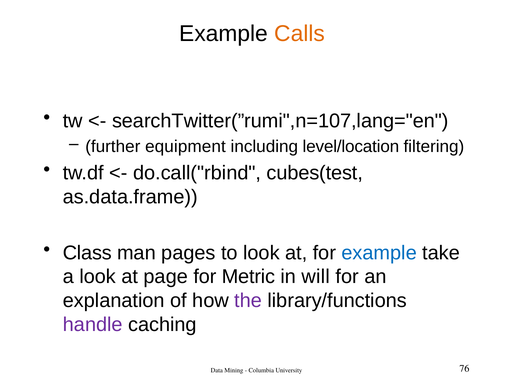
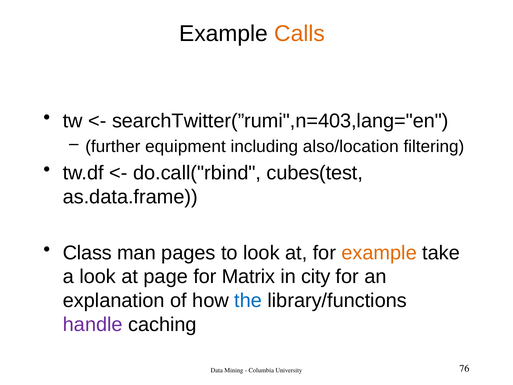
searchTwitter(”rumi",n=107,lang="en: searchTwitter(”rumi",n=107,lang="en -> searchTwitter(”rumi",n=403,lang="en (280, 121)
level/location: level/location -> also/location (351, 146)
example colour: blue -> orange (379, 253)
Metric: Metric -> Matrix (248, 277)
will: will -> city (316, 277)
the colour: purple -> blue (248, 300)
